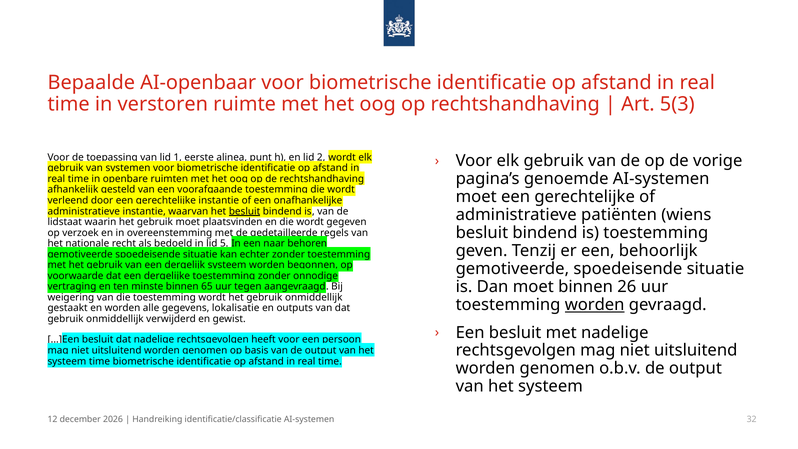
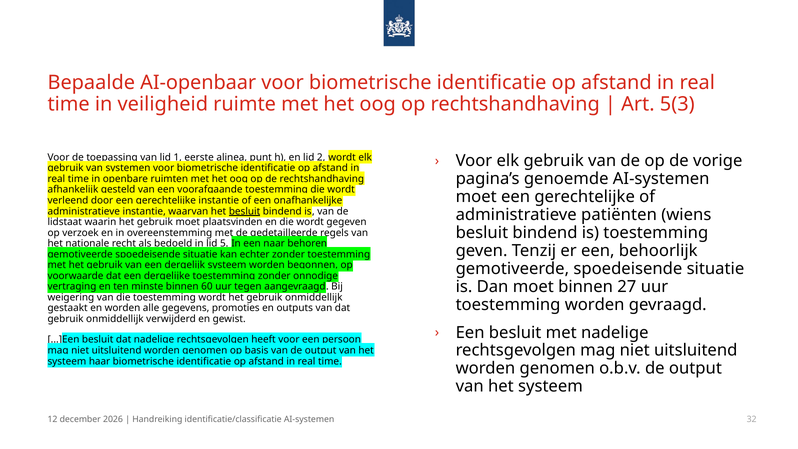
verstoren: verstoren -> veiligheid (163, 104)
26: 26 -> 27 (627, 287)
65: 65 -> 60 (207, 287)
worden underline: present -> none (595, 305)
lokalisatie: lokalisatie -> promoties (236, 308)
systeem time: time -> haar (100, 361)
